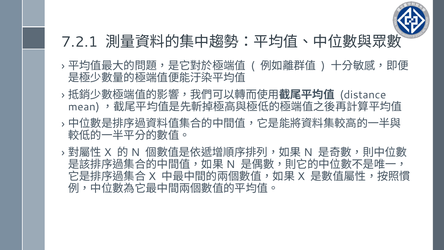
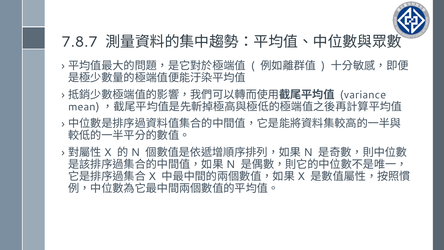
7.2.1: 7.2.1 -> 7.8.7 (80, 42)
distance: distance -> variance (363, 95)
